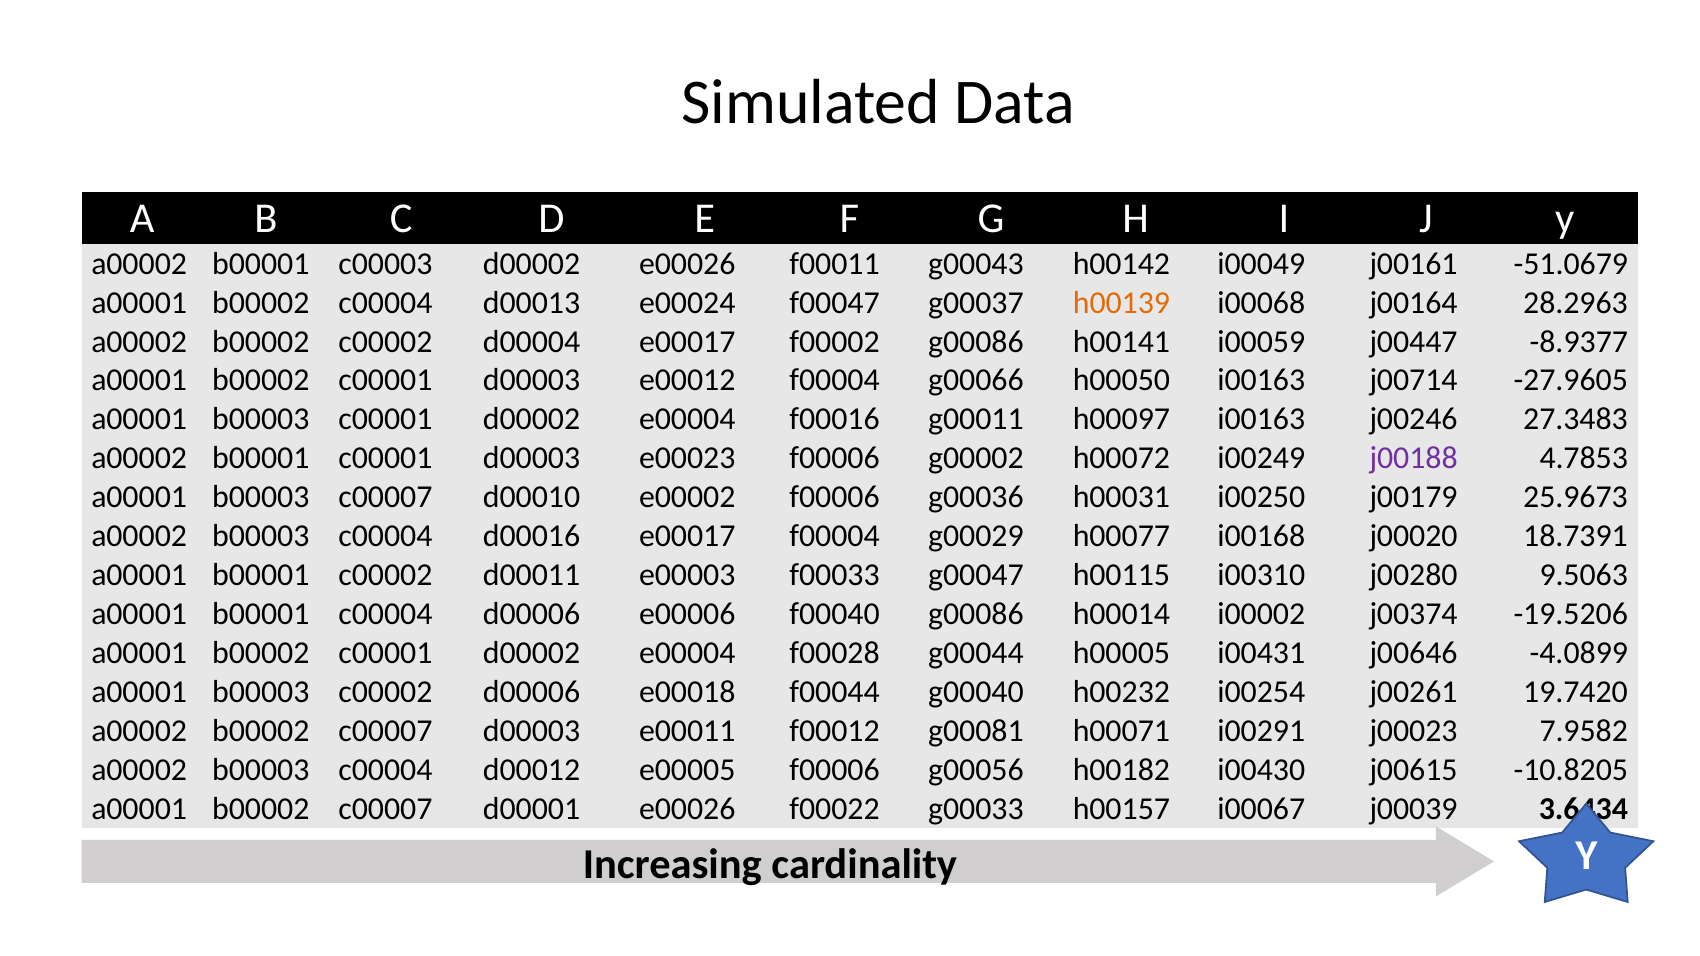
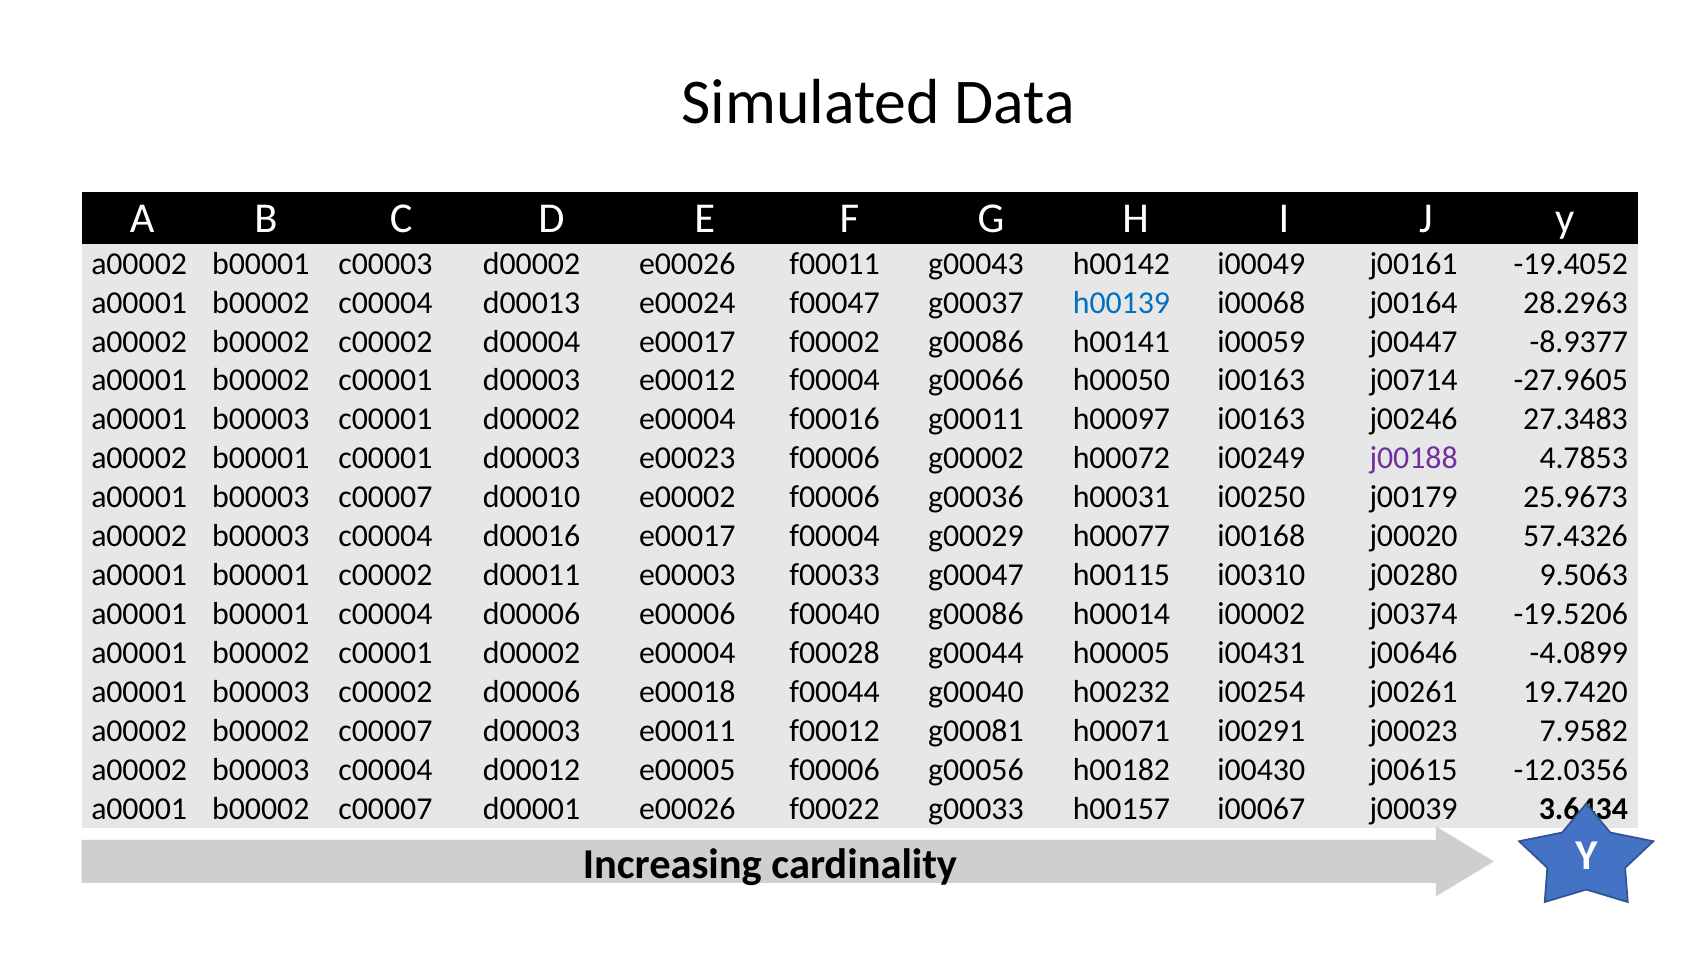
-51.0679: -51.0679 -> -19.4052 (1571, 264)
h00139 colour: orange -> blue (1121, 303)
18.7391: 18.7391 -> 57.4326 (1575, 536)
-10.8205: -10.8205 -> -12.0356 (1571, 770)
